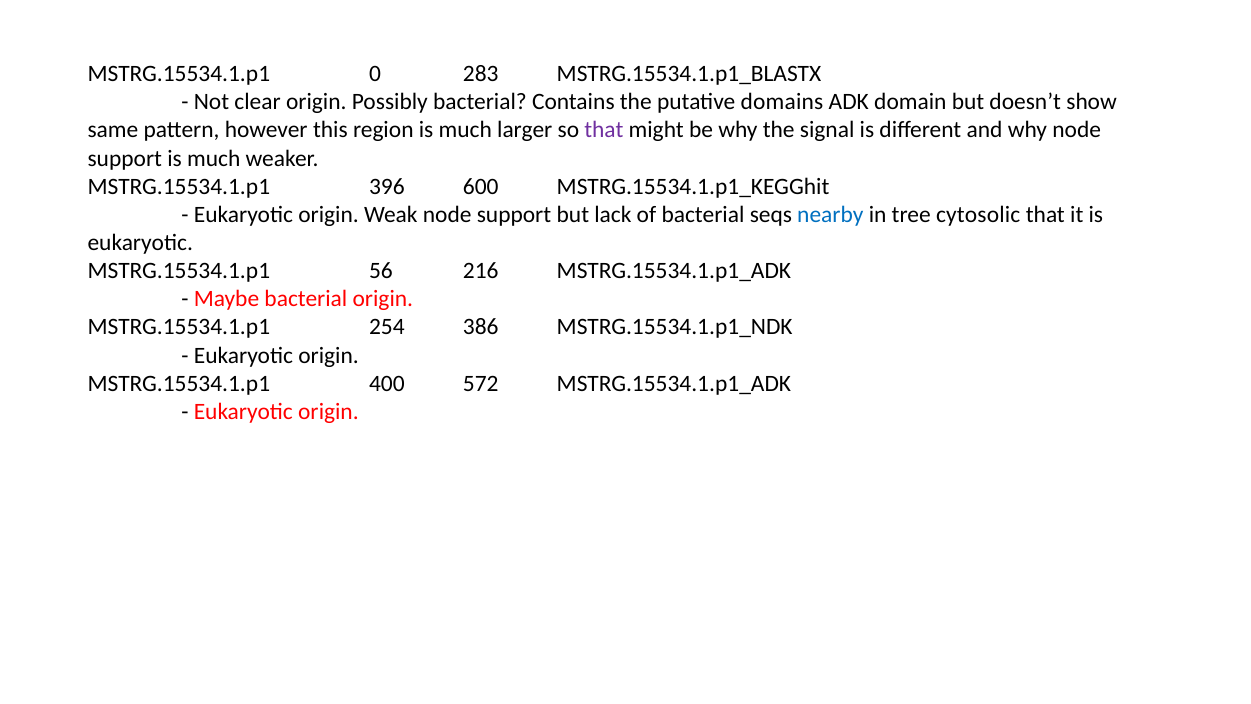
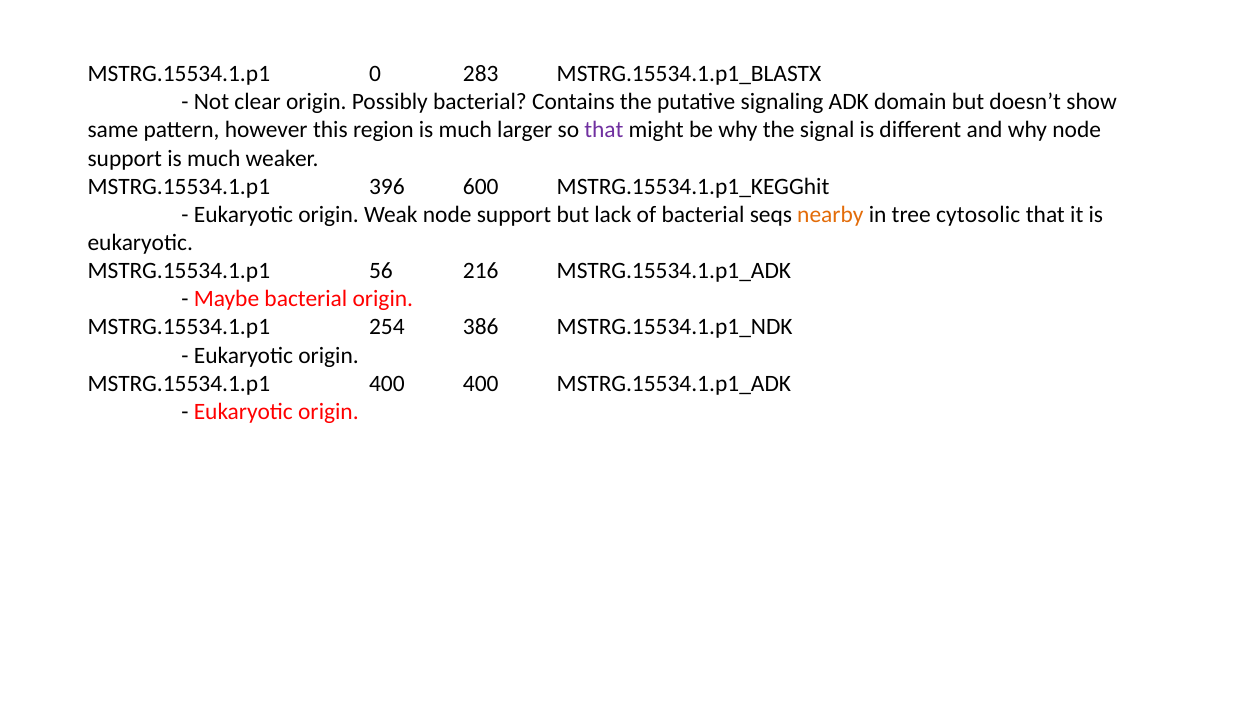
domains: domains -> signaling (782, 102)
nearby colour: blue -> orange (830, 214)
400 572: 572 -> 400 (481, 383)
